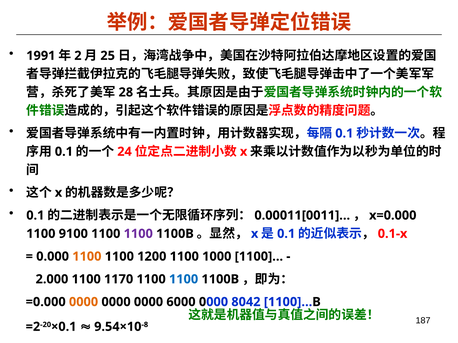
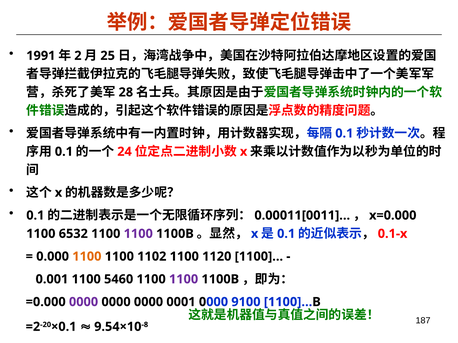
9100: 9100 -> 6532 (73, 234)
1200: 1200 -> 1102 (152, 257)
1000: 1000 -> 1120 (217, 257)
2.000: 2.000 -> 0.001 (52, 280)
1170: 1170 -> 5460 (119, 280)
1100 colour: blue -> purple (184, 280)
0000 colour: orange -> purple (84, 302)
6000: 6000 -> 0001 (181, 302)
8042: 8042 -> 9100 (246, 302)
